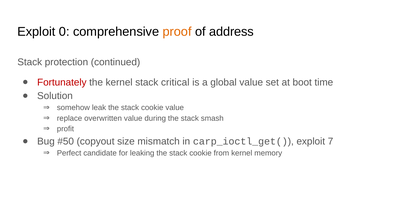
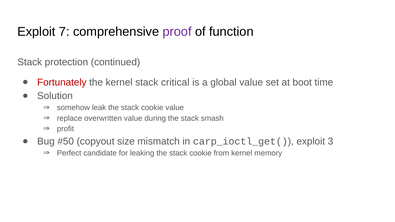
0: 0 -> 7 (64, 32)
proof colour: orange -> purple (177, 32)
address: address -> function (231, 32)
7: 7 -> 3 (330, 141)
